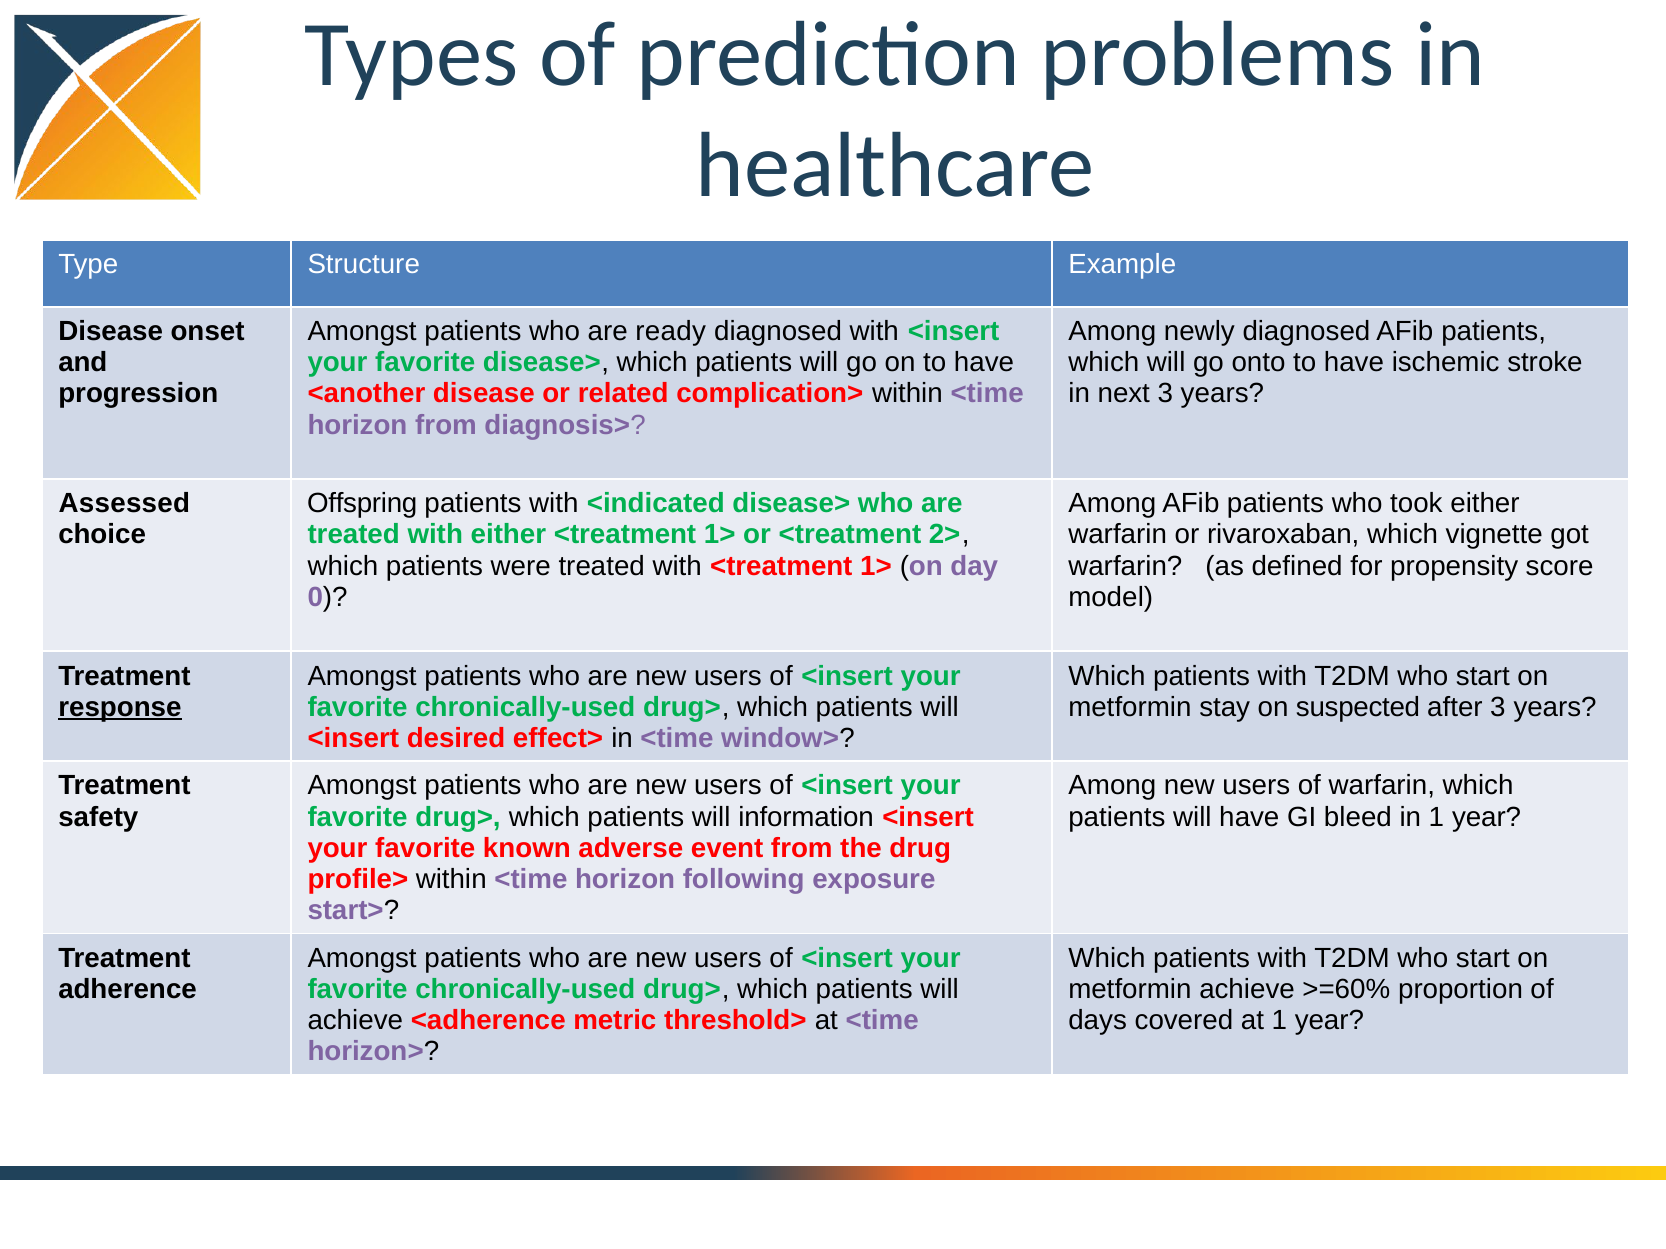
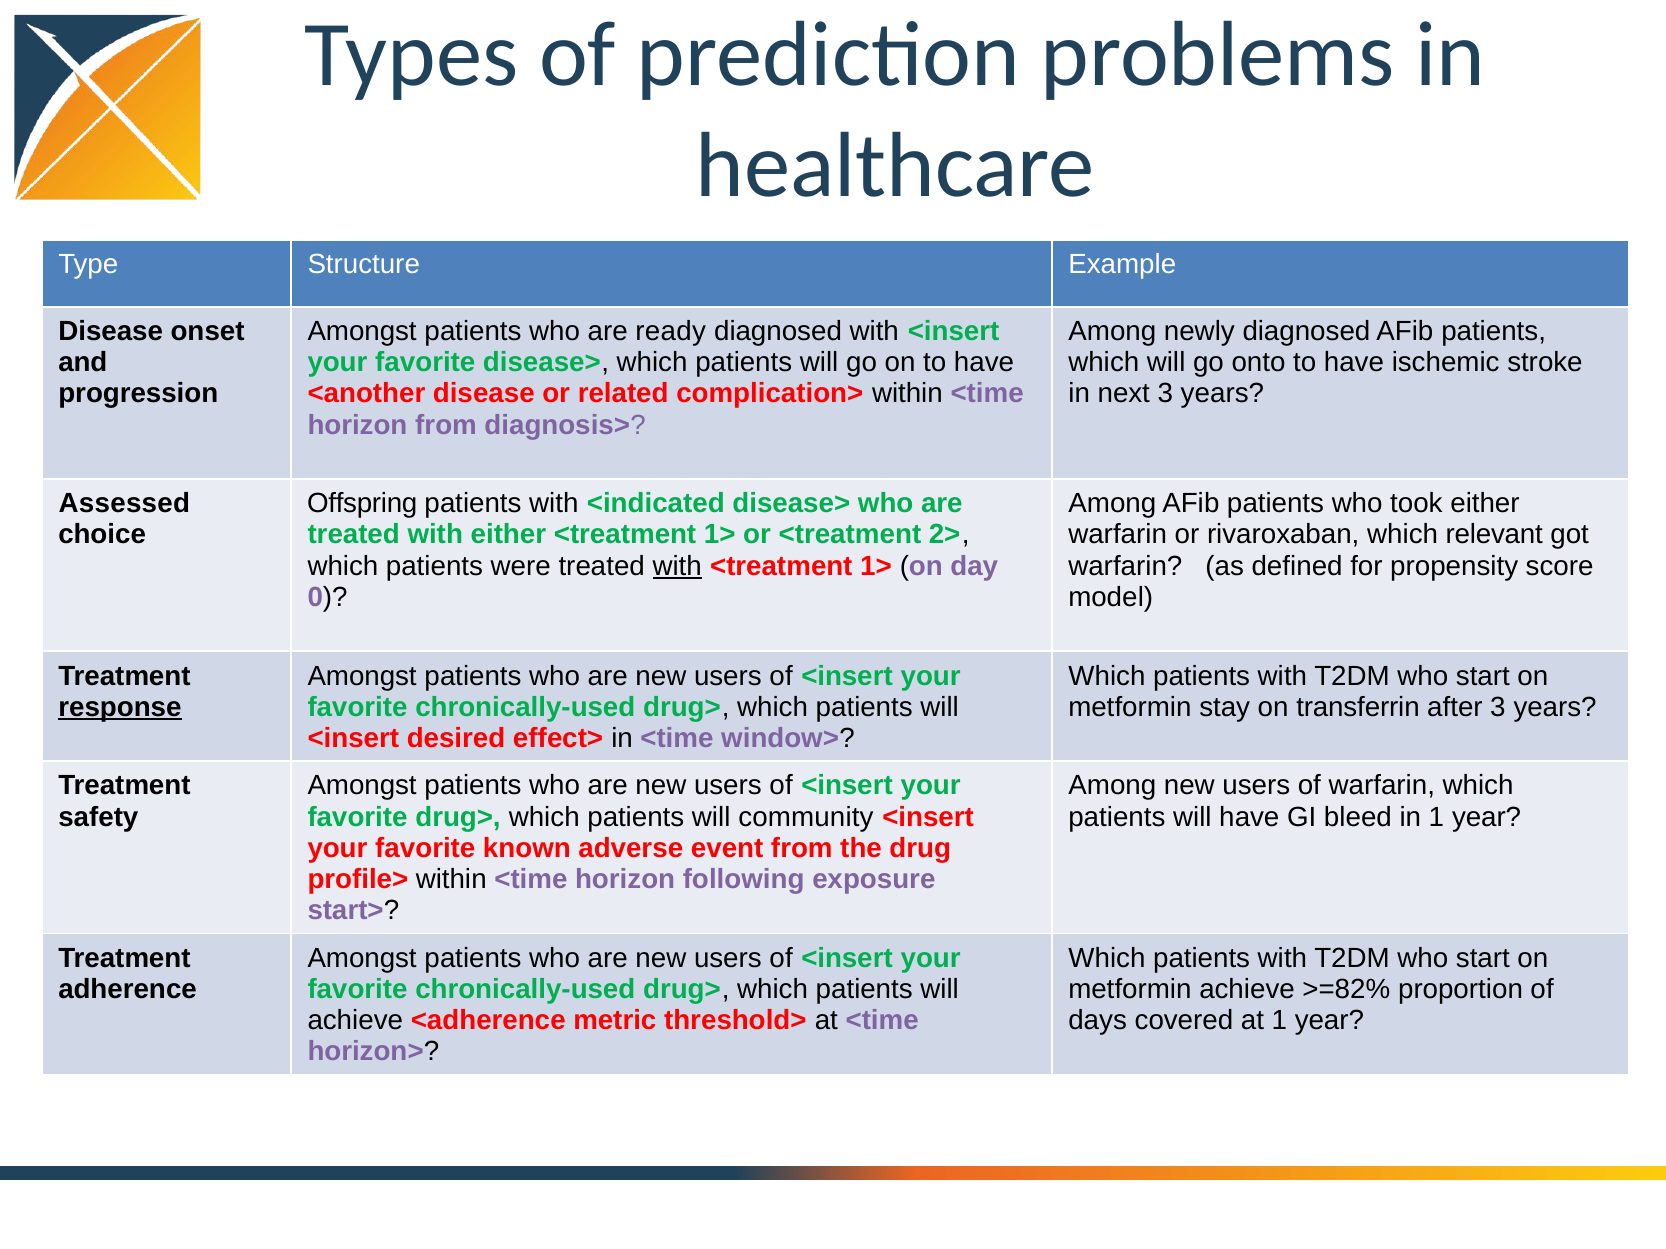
vignette: vignette -> relevant (1494, 535)
with underline: none -> present (677, 566)
suspected: suspected -> transferrin (1358, 707)
information: information -> community (806, 817)
>=60%: >=60% -> >=82% (1346, 989)
